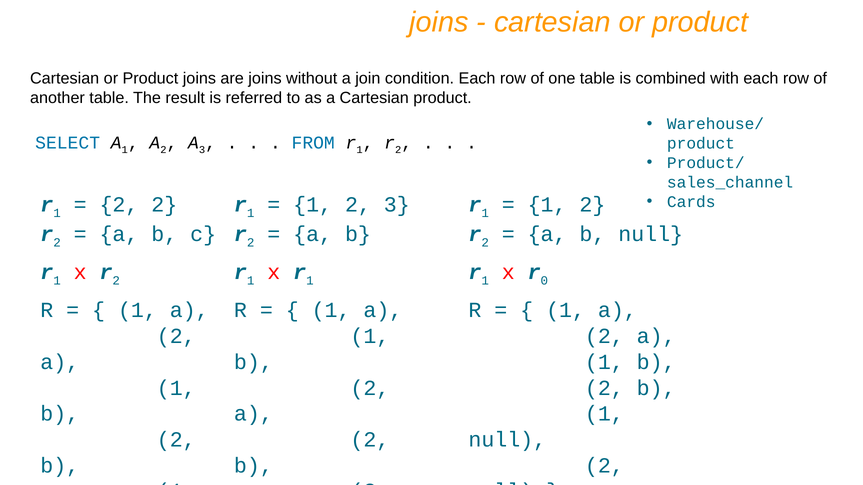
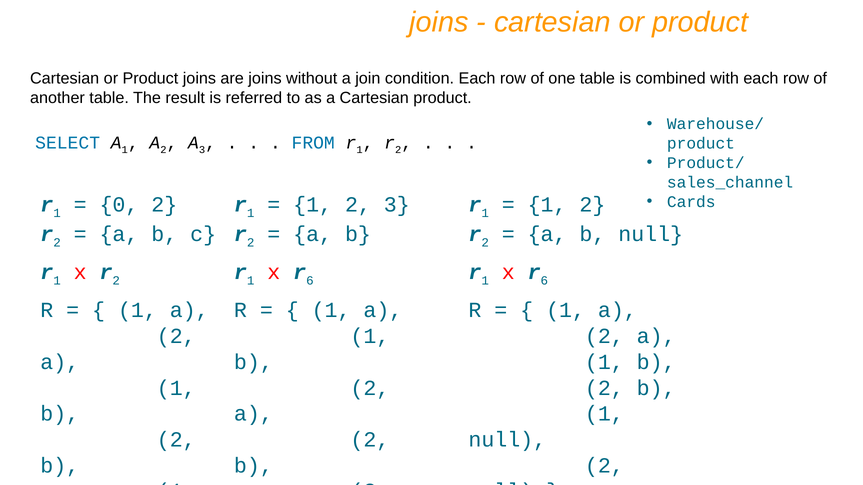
2: 2 -> 0 (119, 205)
1: 1 -> 6 (310, 281)
0: 0 -> 6 (544, 281)
